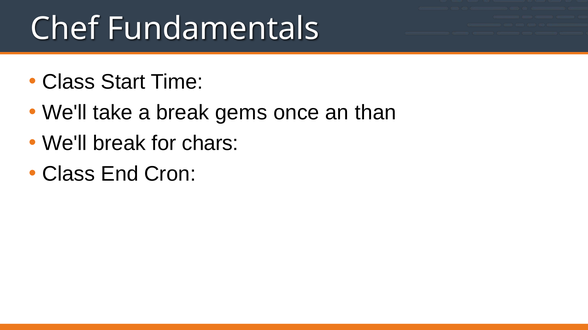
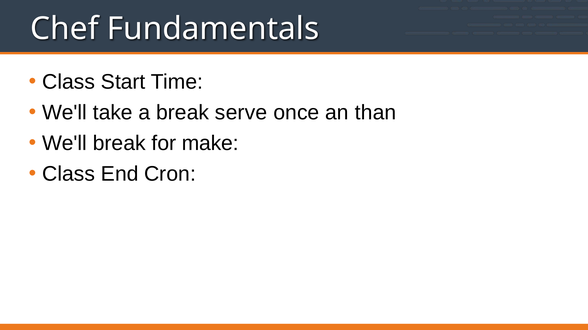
gems: gems -> serve (241, 113)
chars: chars -> make (210, 144)
